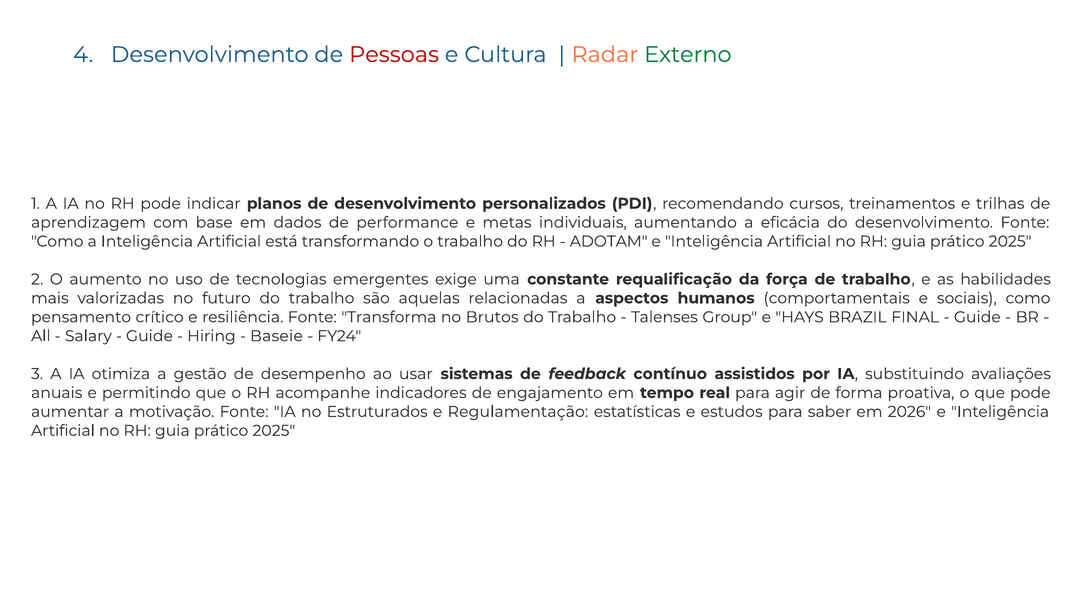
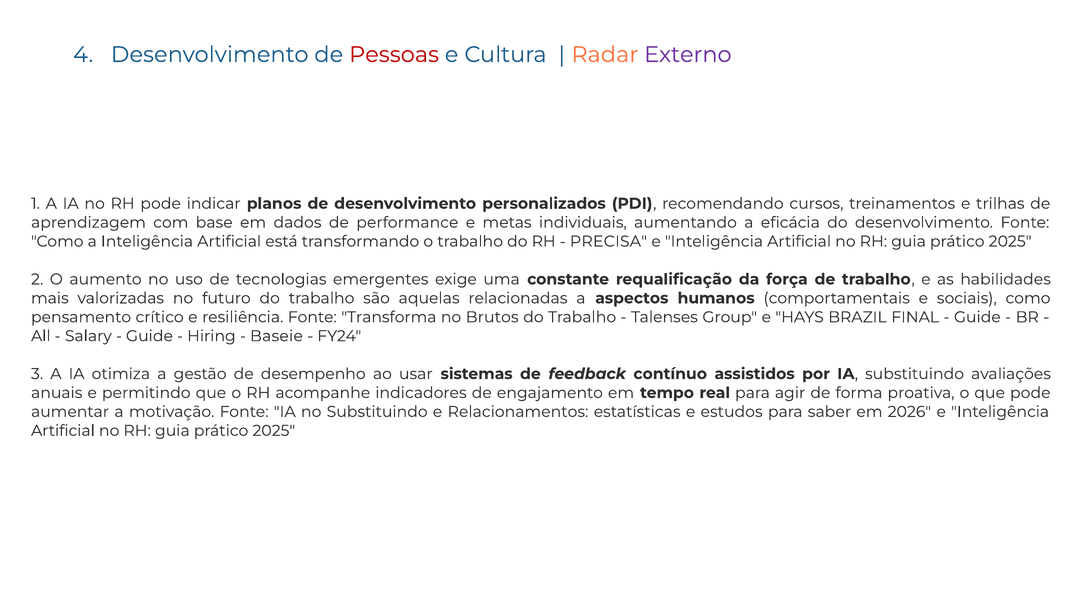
Externo colour: green -> purple (688, 55)
ADOTAM: ADOTAM -> PRECISA (608, 241)
no Estruturados: Estruturados -> Substituindo (377, 411)
Regulamentação: Regulamentação -> Relacionamentos (518, 411)
